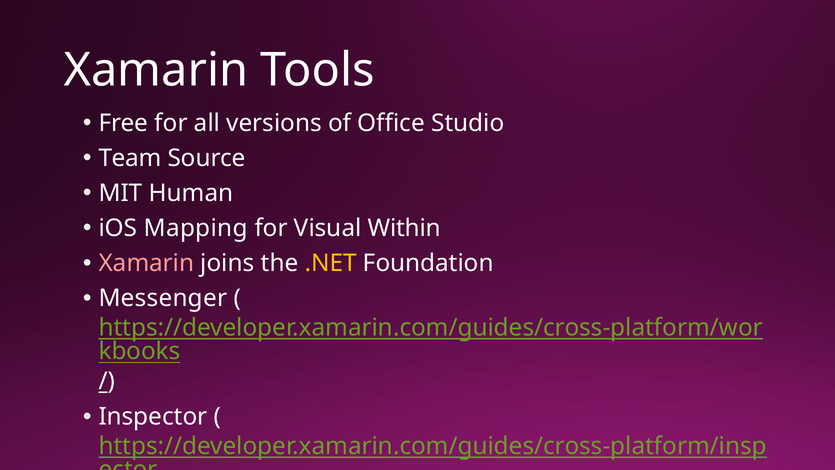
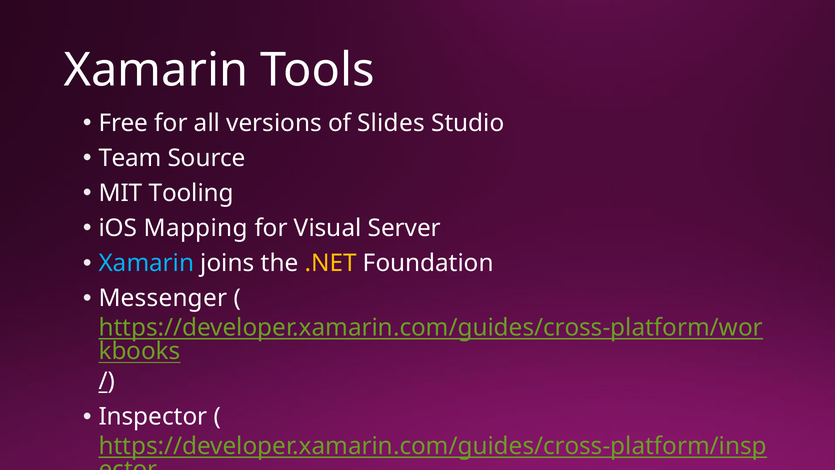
Office: Office -> Slides (391, 123)
Human: Human -> Tooling (191, 193)
Within: Within -> Server (404, 228)
Xamarin colour: pink -> light blue (146, 263)
